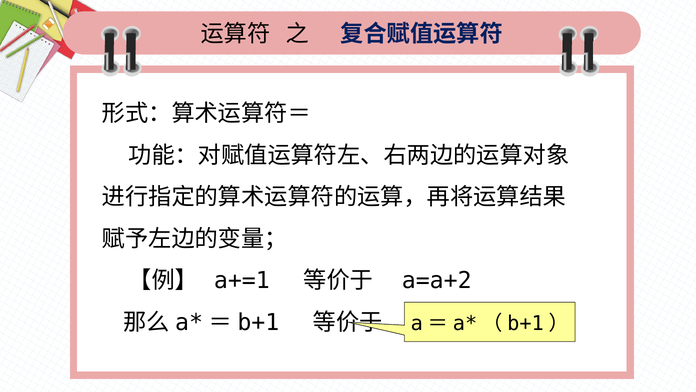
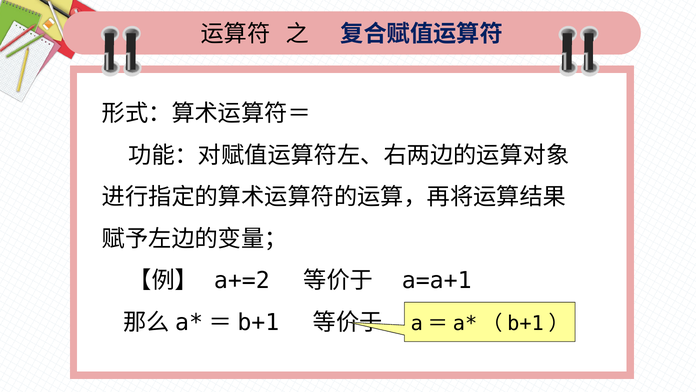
a+=1: a+=1 -> a+=2 (242, 280)
a=a+2: a=a+2 -> a=a+1 (437, 280)
